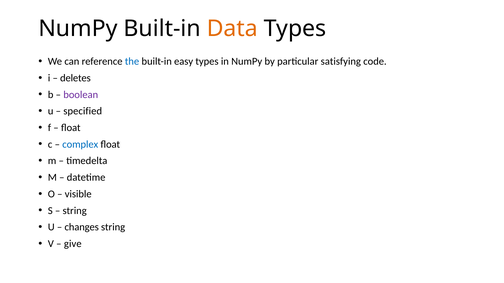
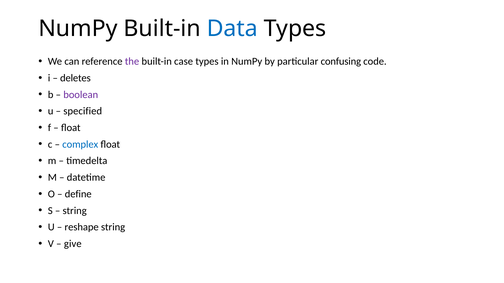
Data colour: orange -> blue (232, 28)
the colour: blue -> purple (132, 62)
easy: easy -> case (184, 62)
satisfying: satisfying -> confusing (341, 62)
visible: visible -> define (78, 194)
changes: changes -> reshape (82, 228)
